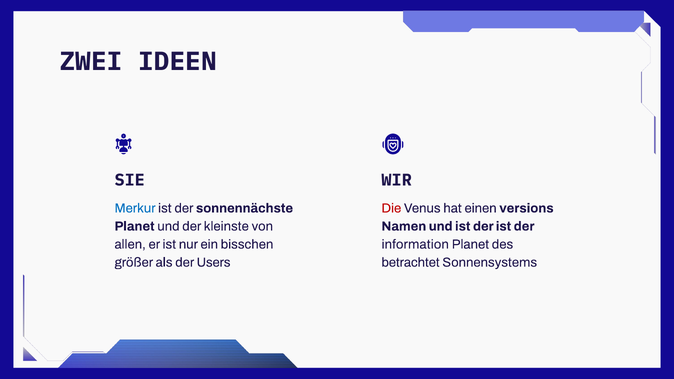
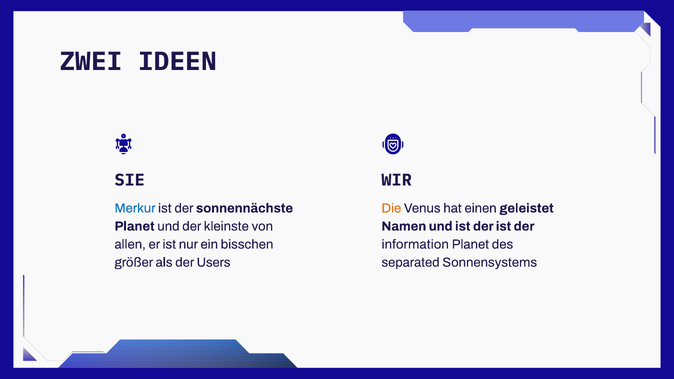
Die colour: red -> orange (391, 208)
versions: versions -> geleistet (527, 208)
betrachtet: betrachtet -> separated (411, 262)
